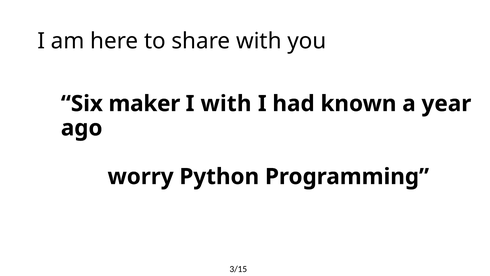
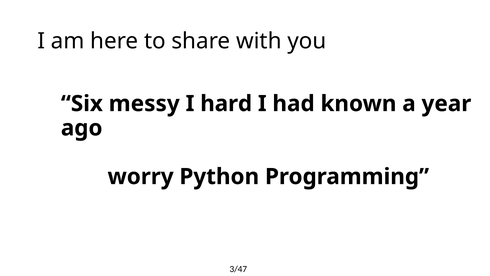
maker: maker -> messy (144, 104)
I with: with -> hard (226, 104)
3/15: 3/15 -> 3/47 (238, 269)
